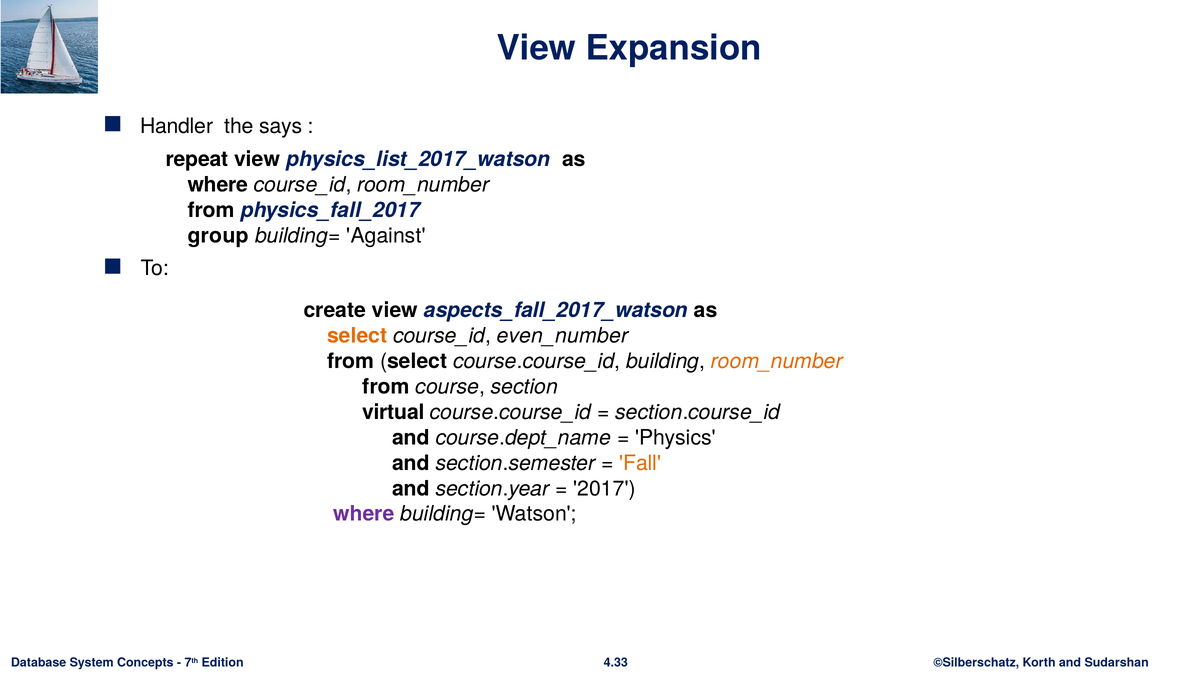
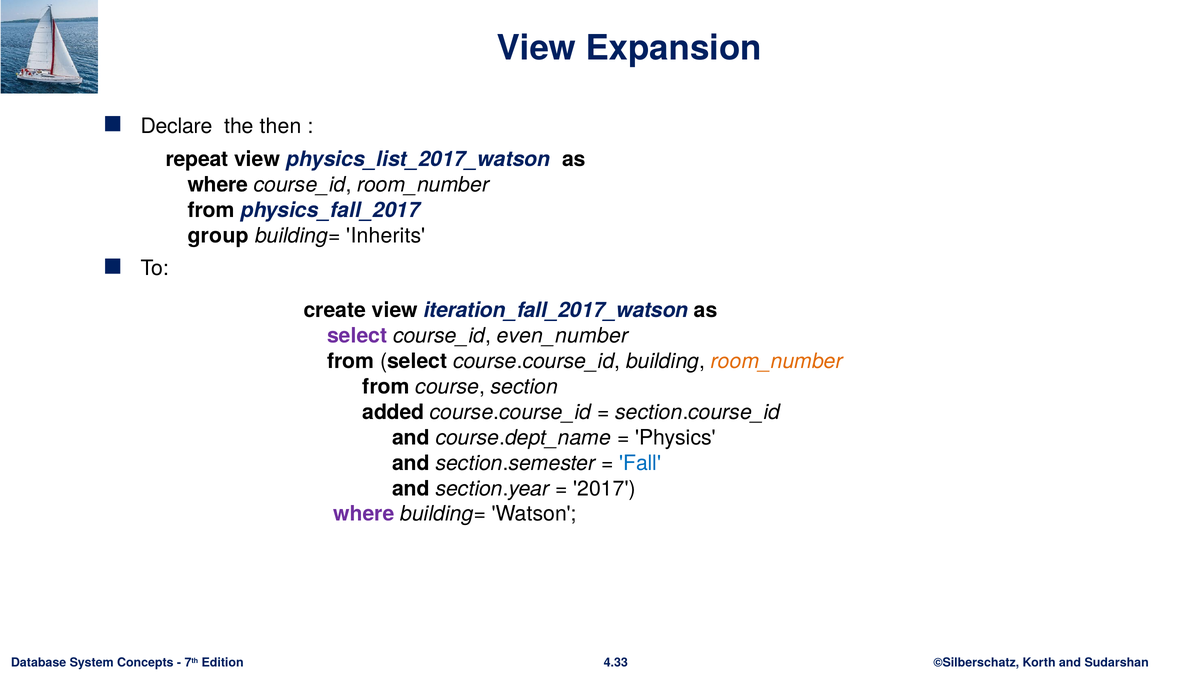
Handler: Handler -> Declare (177, 126)
says: says -> then (281, 126)
Against: Against -> Inherits (386, 235)
aspects_fall_2017_watson: aspects_fall_2017_watson -> iteration_fall_2017_watson (556, 310)
select colour: orange -> purple (357, 335)
virtual: virtual -> added (393, 412)
Fall colour: orange -> blue (640, 463)
